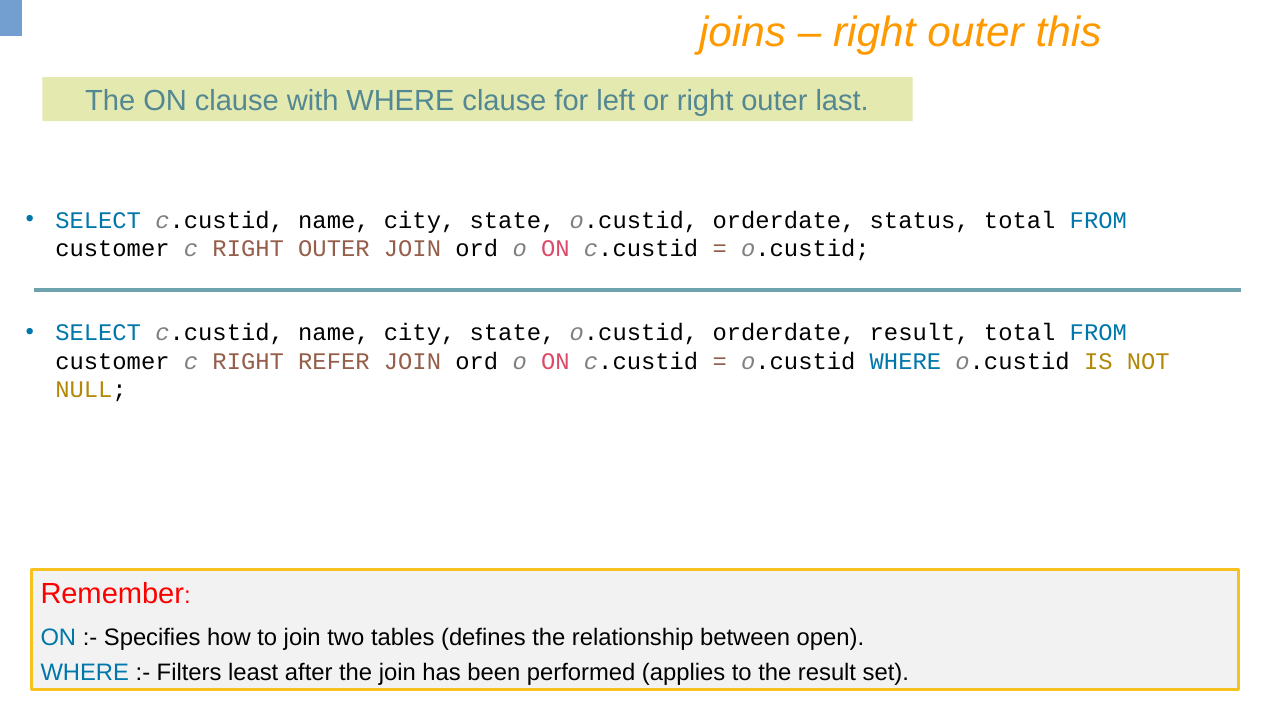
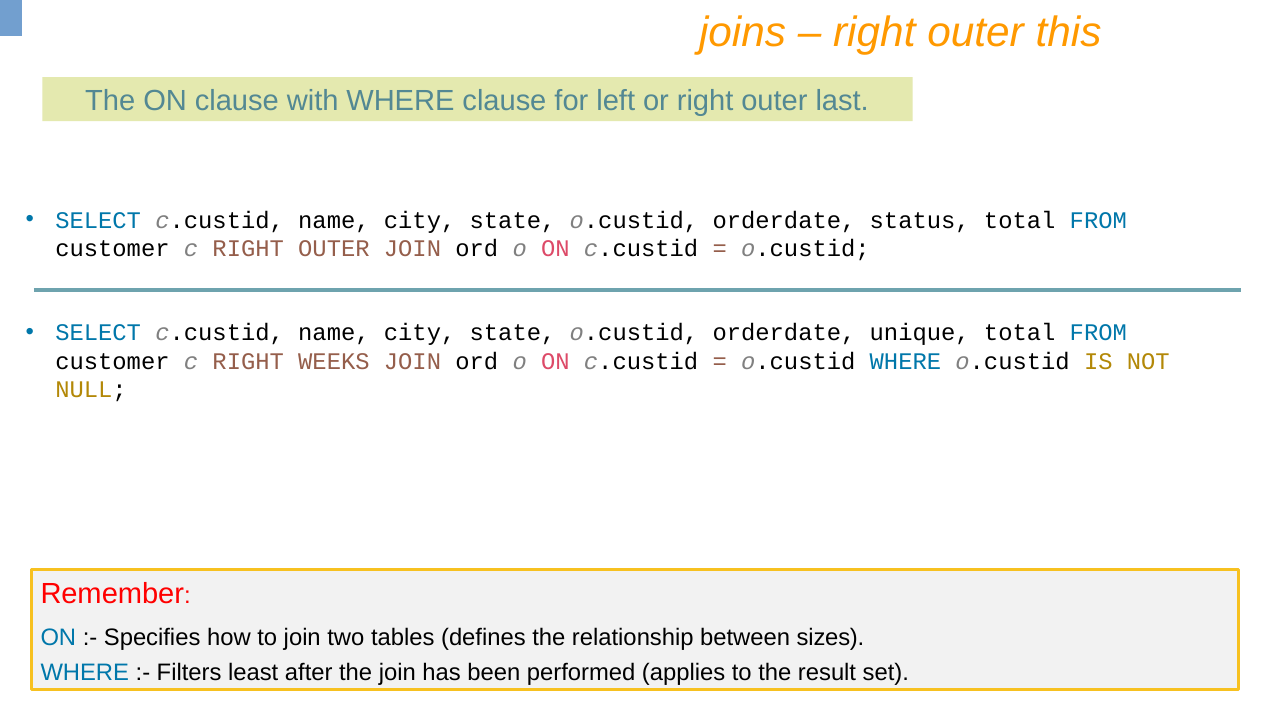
orderdate result: result -> unique (920, 333)
REFER: REFER -> WEEKS (334, 362)
open: open -> sizes (831, 638)
